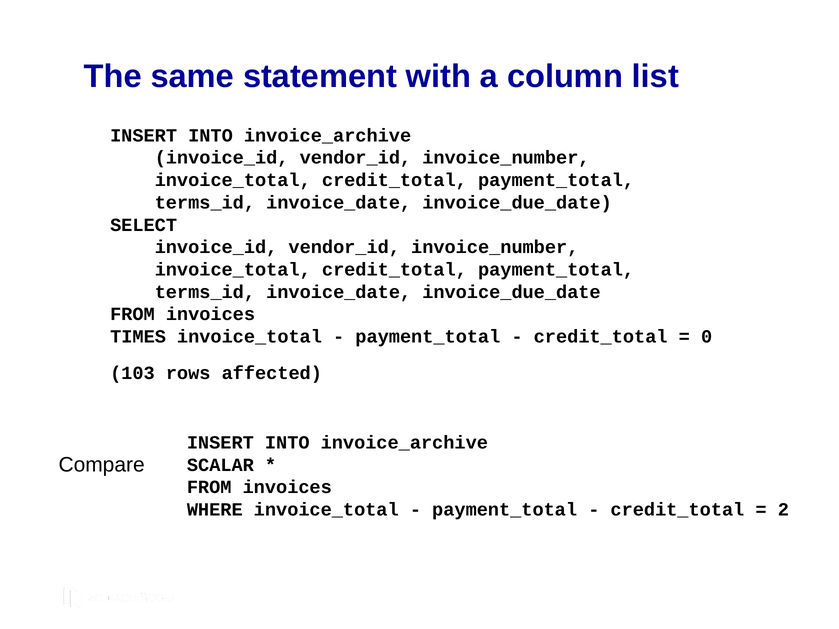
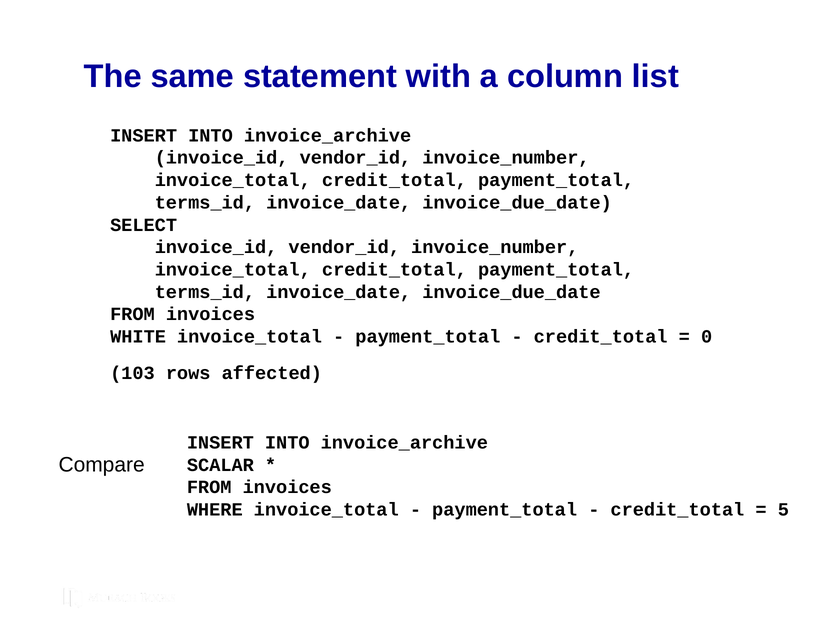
TIMES: TIMES -> WHITE (138, 337)
2: 2 -> 5 (783, 510)
